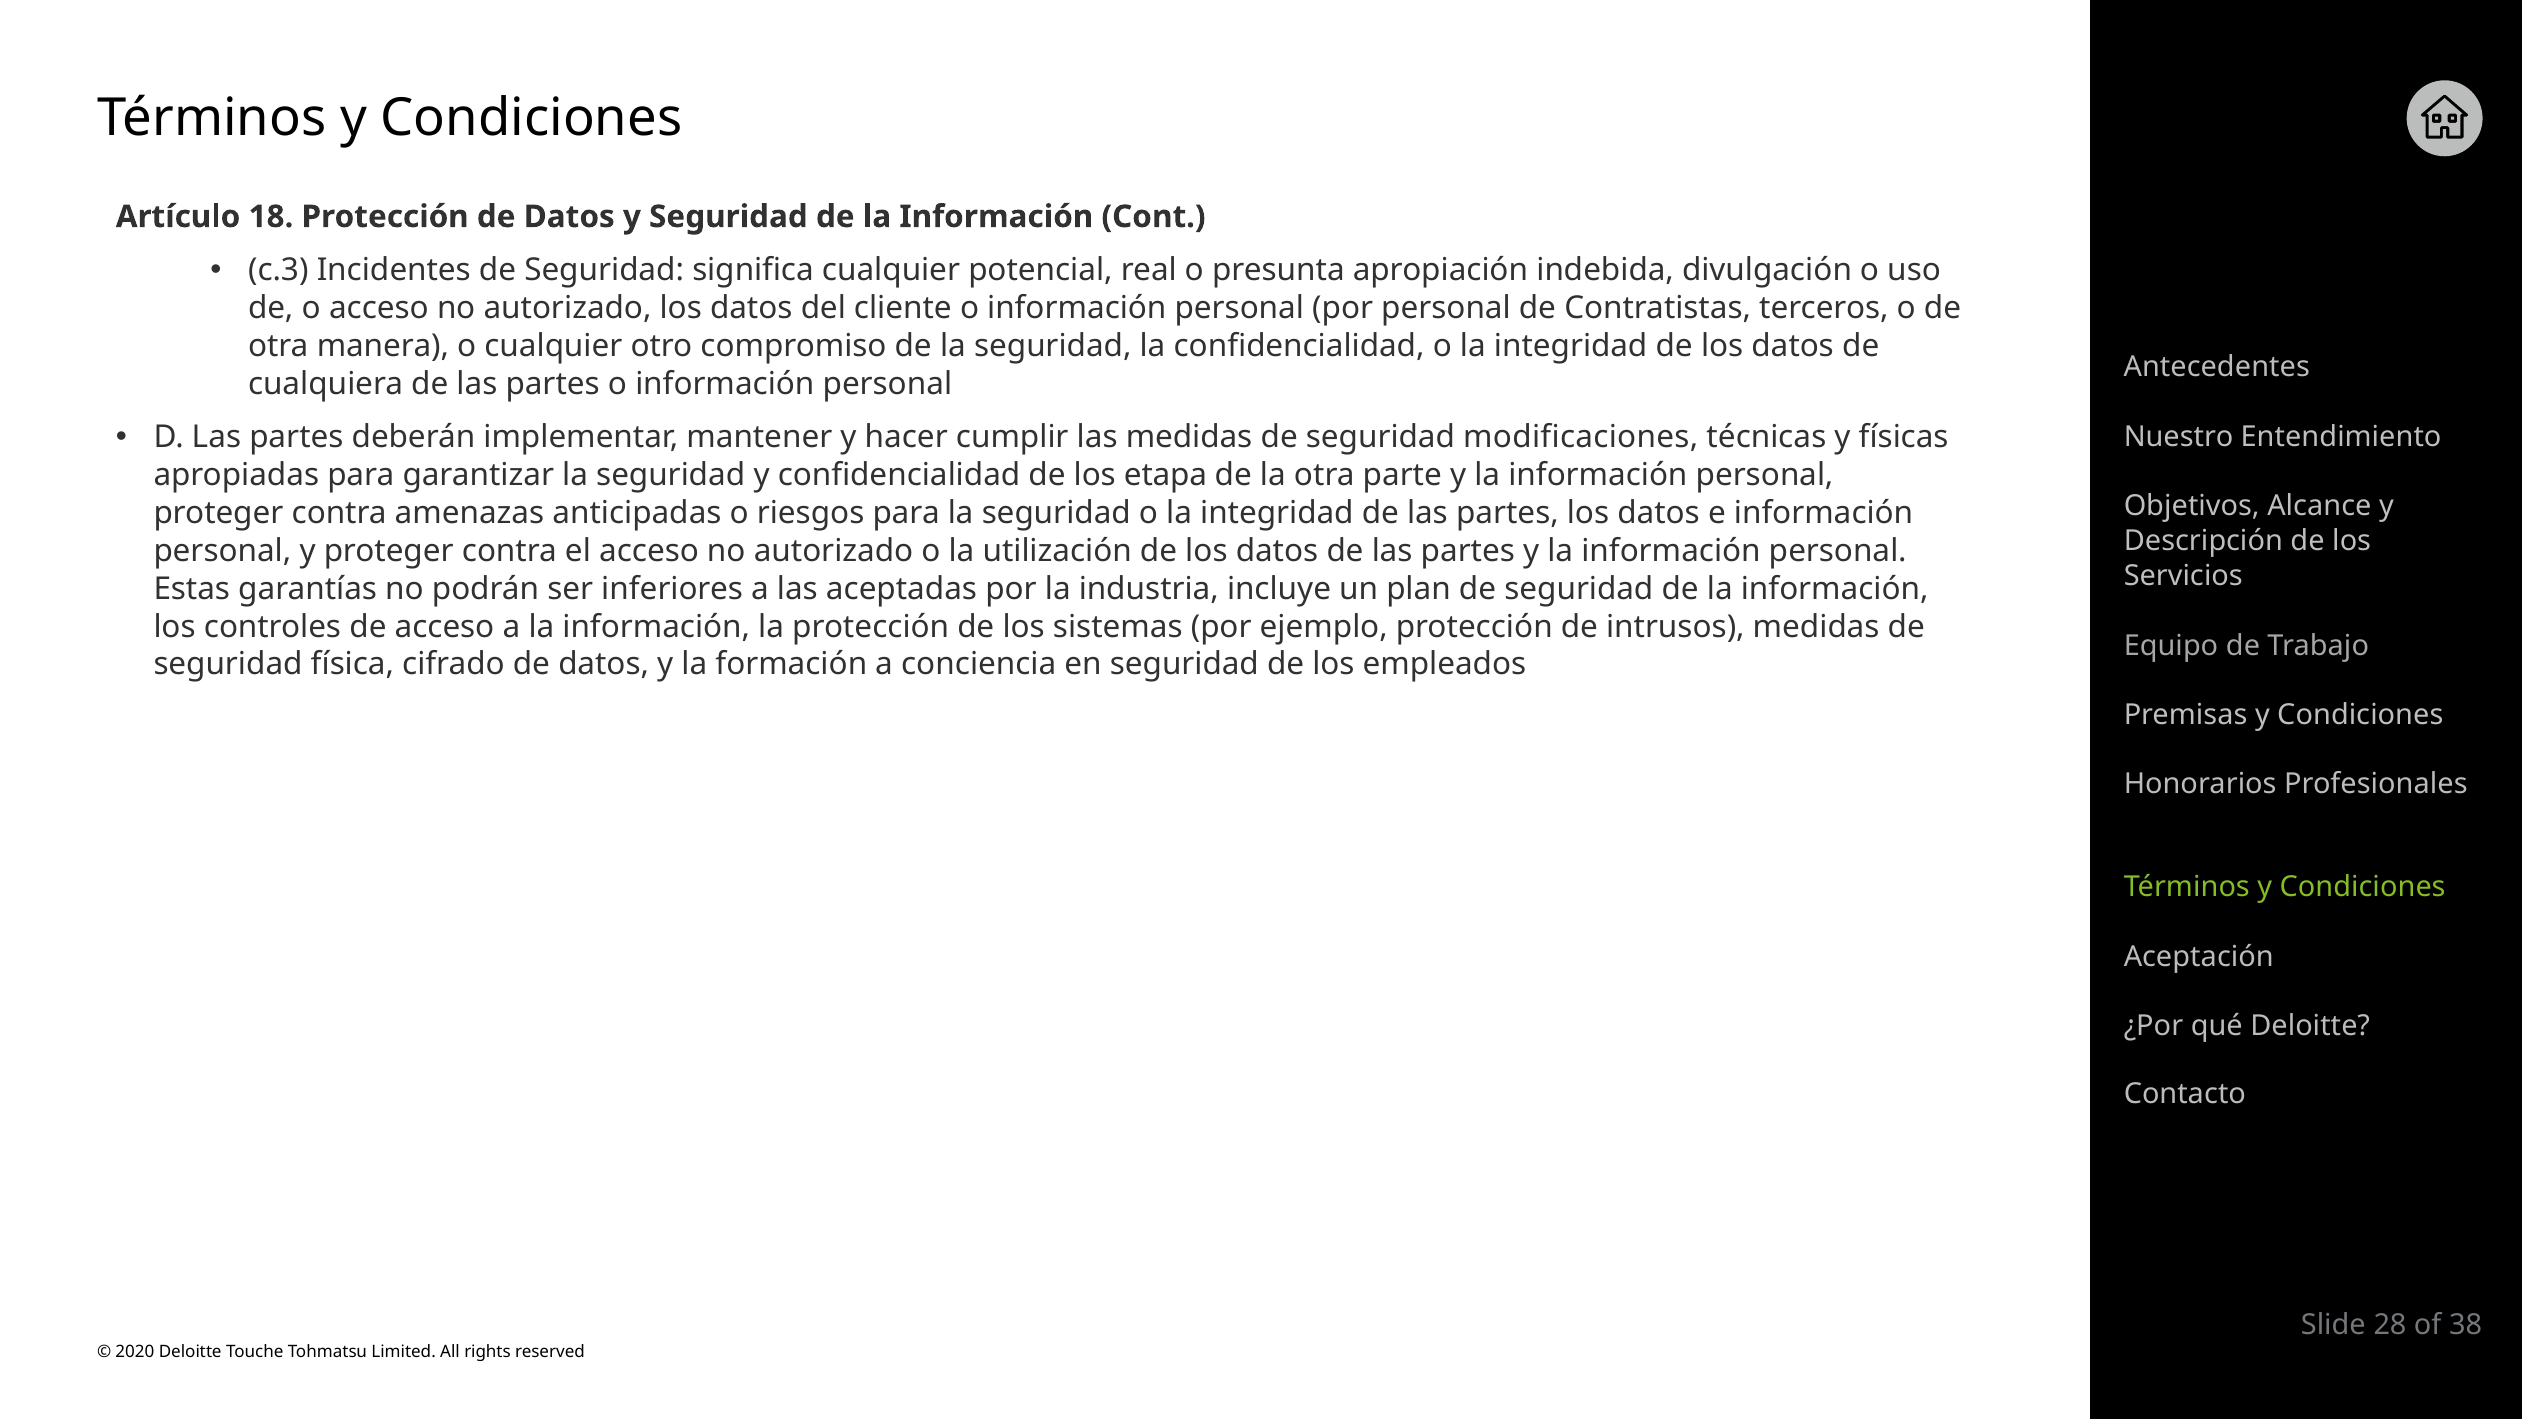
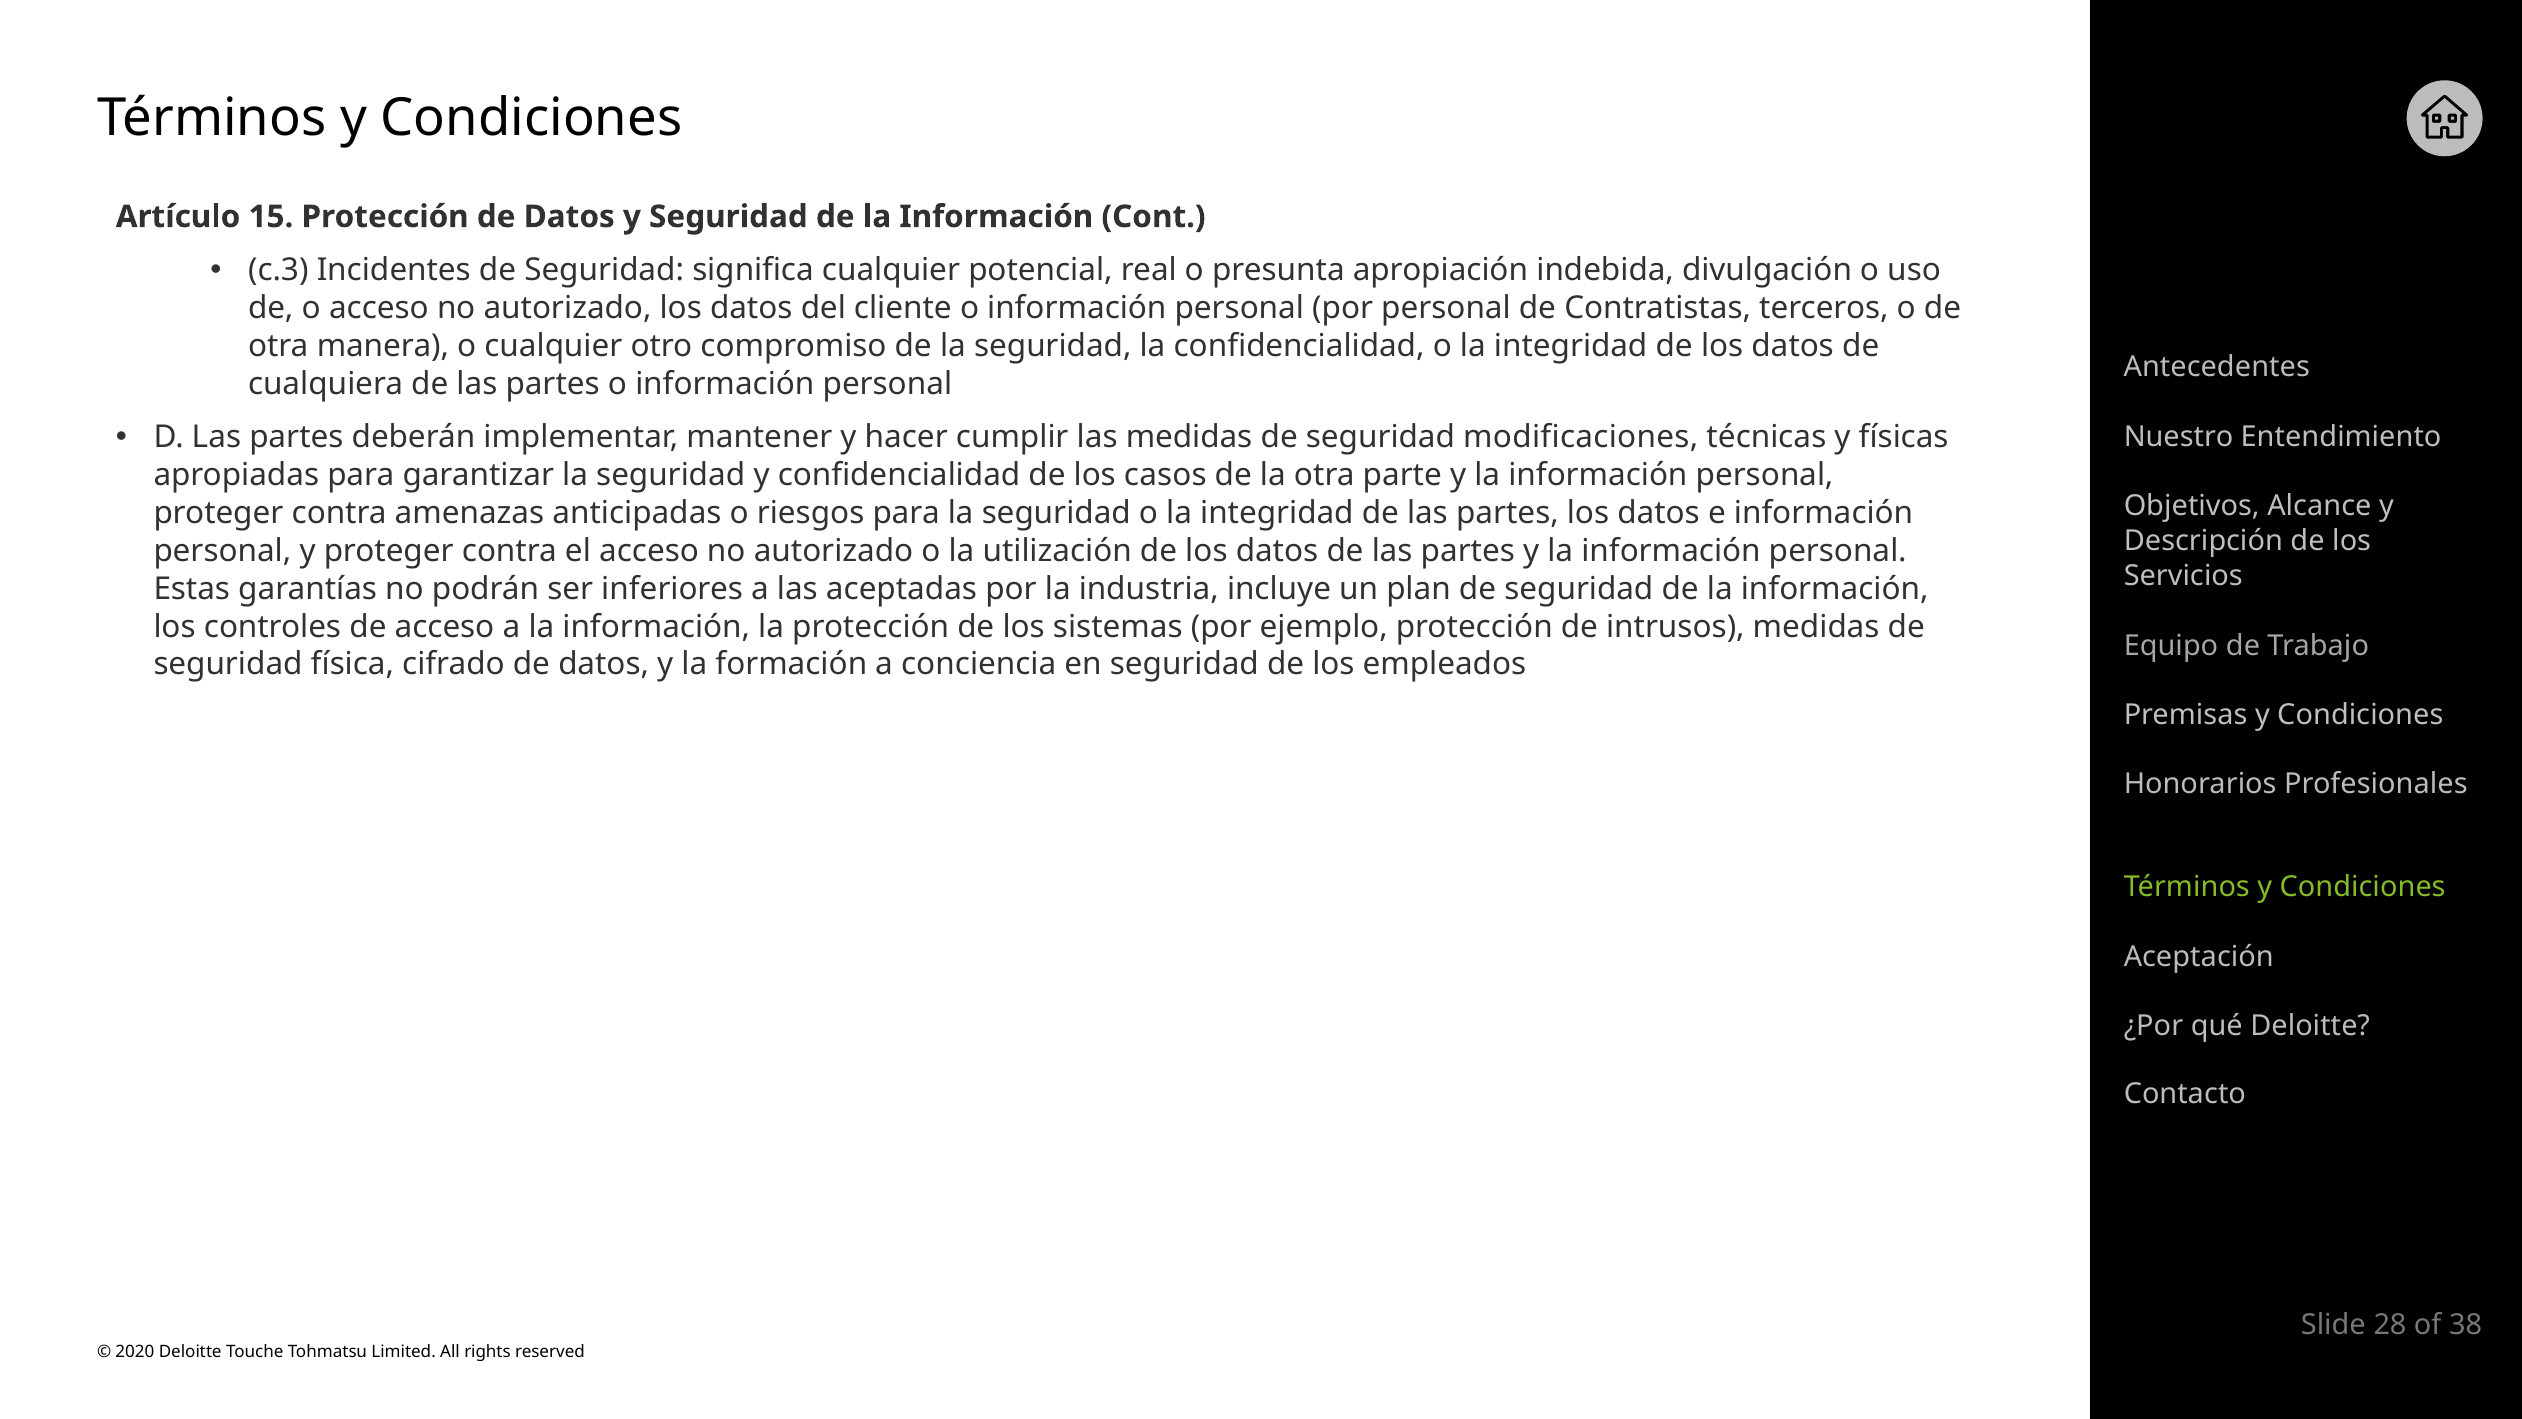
18: 18 -> 15 (271, 217)
etapa: etapa -> casos (1165, 475)
